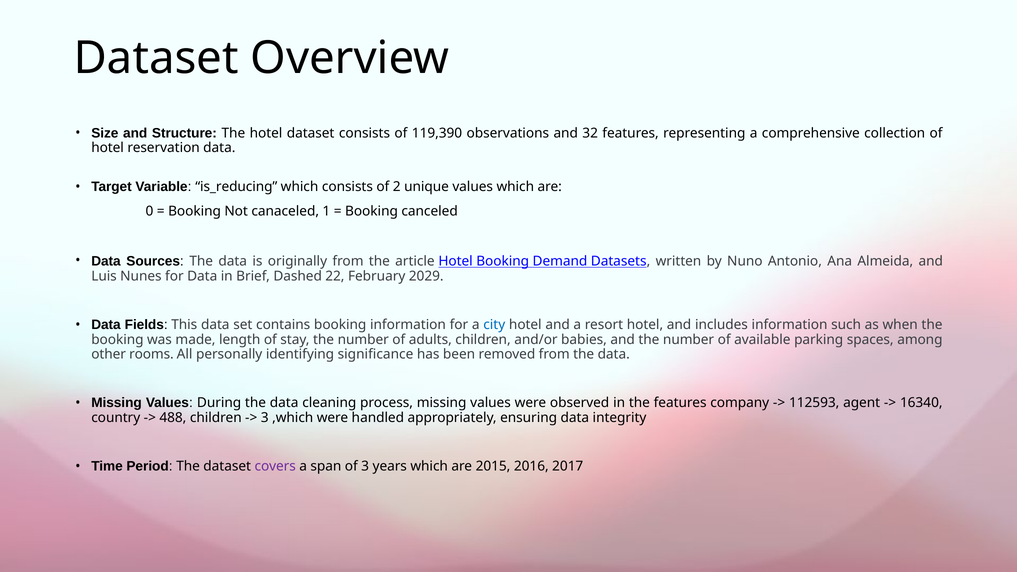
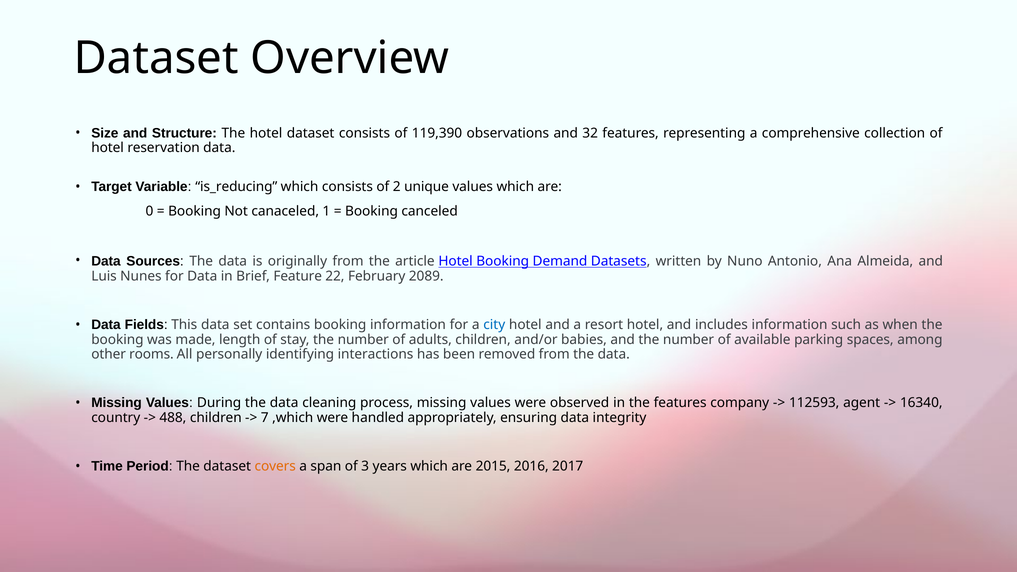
Dashed: Dashed -> Feature (298, 276)
2029: 2029 -> 2089 (426, 276)
significance: significance -> interactions (376, 354)
3: 3 -> 7 (265, 418)
covers colour: purple -> orange (275, 466)
